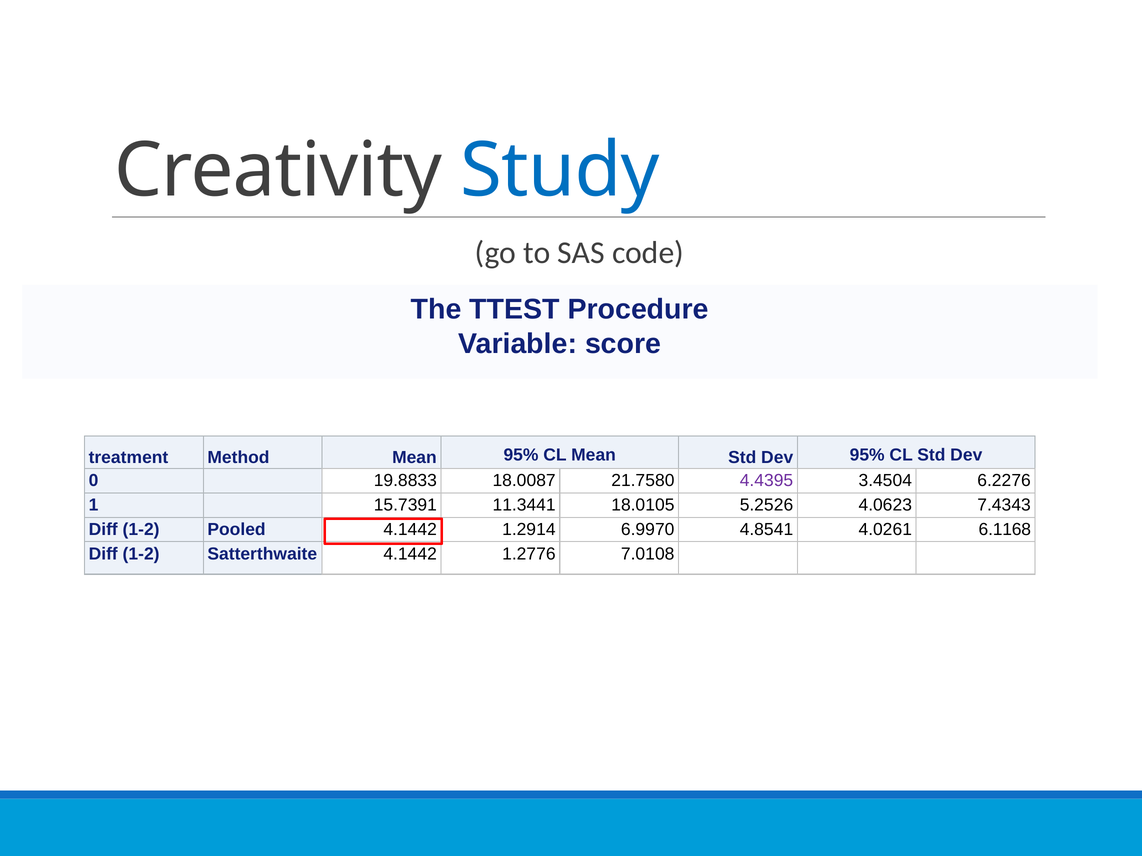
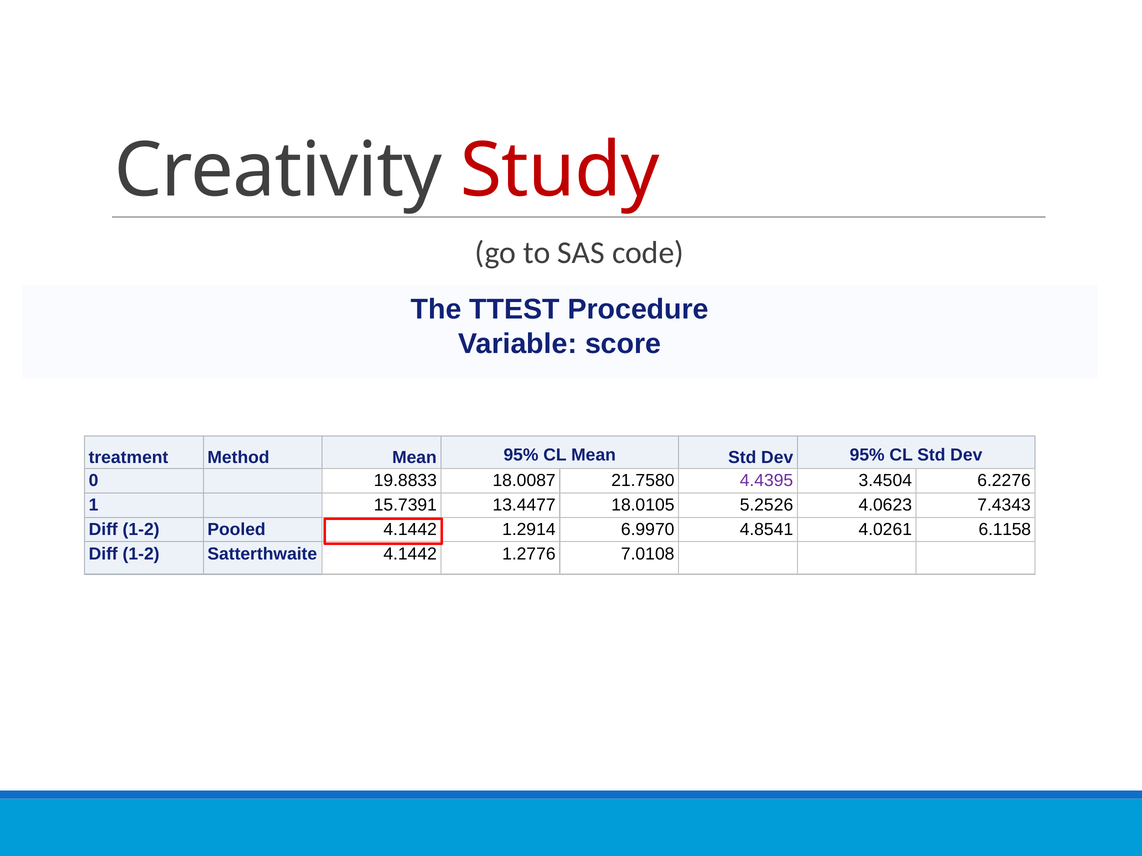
Study colour: blue -> red (560, 171)
11.3441: 11.3441 -> 13.4477 (524, 505)
6.1168: 6.1168 -> 6.1158 (1005, 530)
